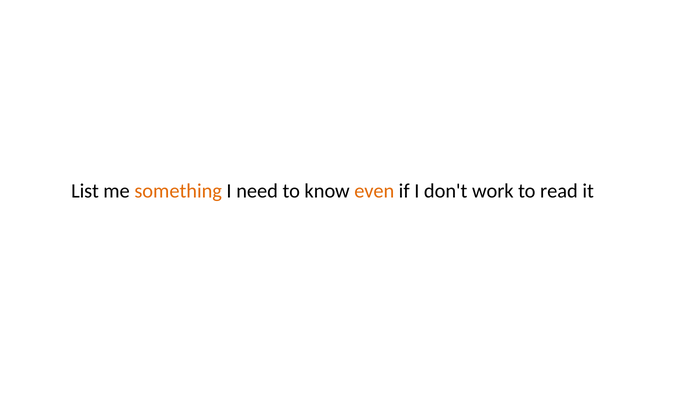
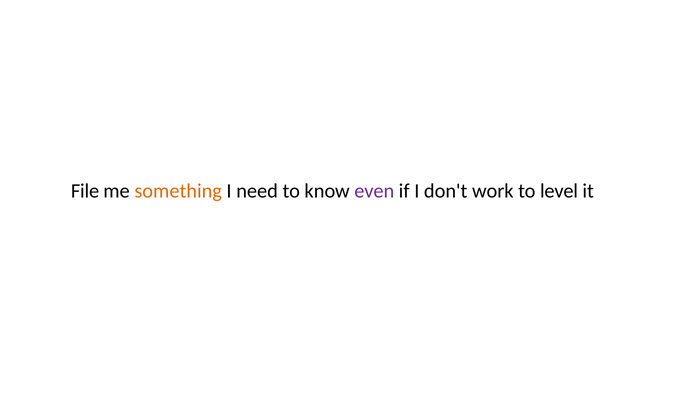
List: List -> File (85, 191)
even colour: orange -> purple (374, 191)
read: read -> level (559, 191)
